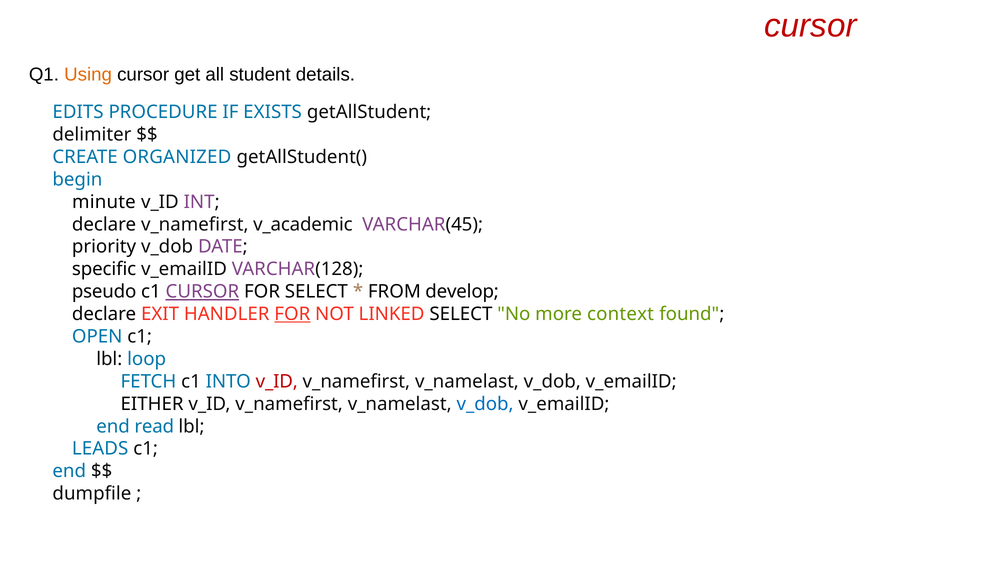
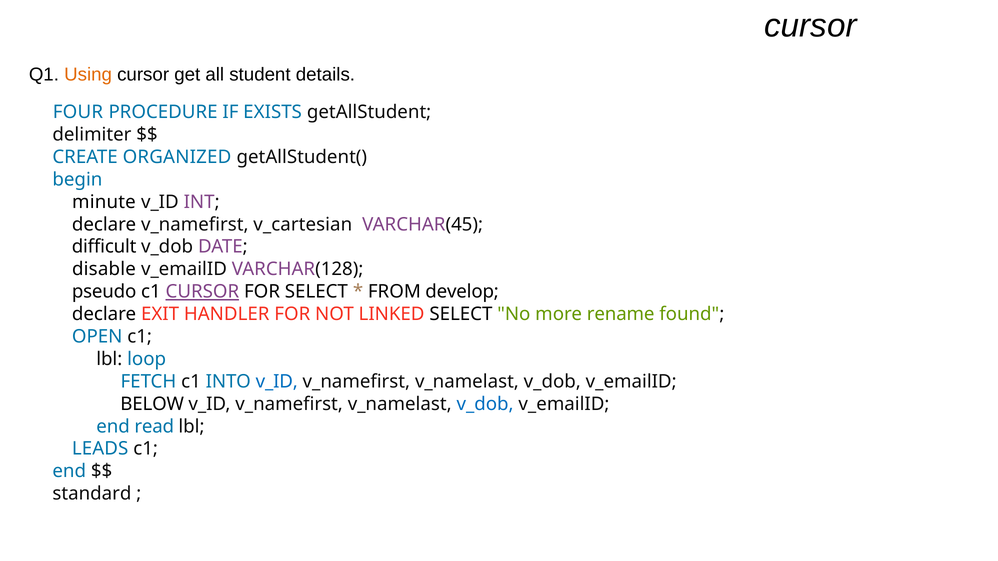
cursor colour: red -> black (810, 26)
EDITS: EDITS -> FOUR (78, 112)
v_academic: v_academic -> v_cartesian (303, 225)
priority: priority -> difficult (104, 247)
specific: specific -> disable (104, 269)
FOR underline: present -> none (292, 314)
context: context -> rename (621, 314)
v_ID colour: red -> blue (277, 382)
EITHER: EITHER -> BELOW (152, 404)
dumpfile: dumpfile -> standard (92, 494)
